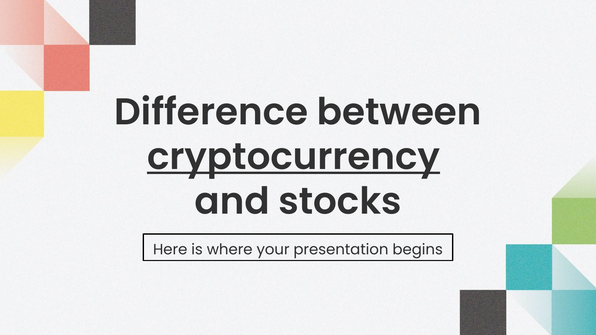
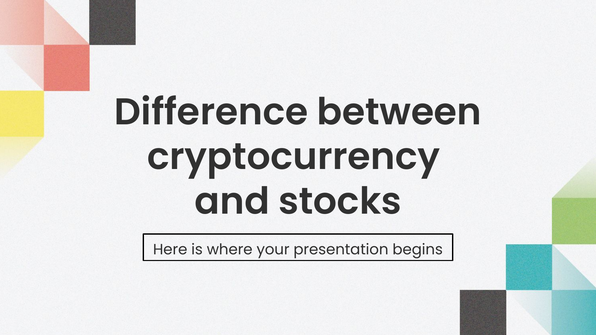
cryptocurrency underline: present -> none (294, 157)
